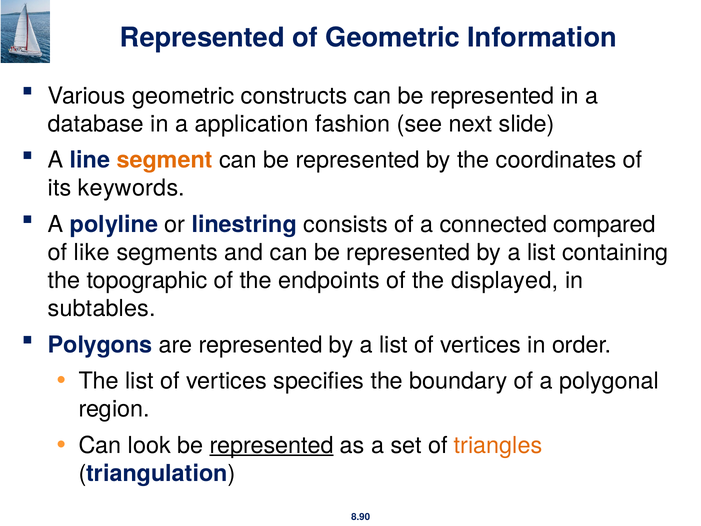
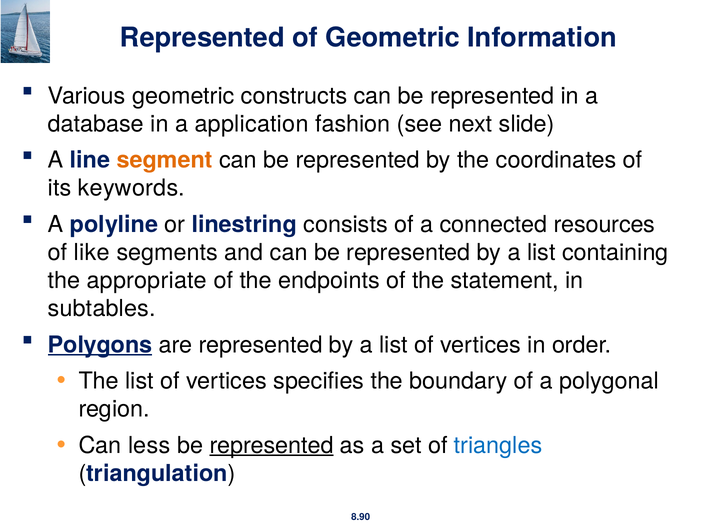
compared: compared -> resources (604, 224)
topographic: topographic -> appropriate (147, 280)
displayed: displayed -> statement (505, 280)
Polygons underline: none -> present (100, 345)
look: look -> less (149, 445)
triangles colour: orange -> blue (498, 445)
